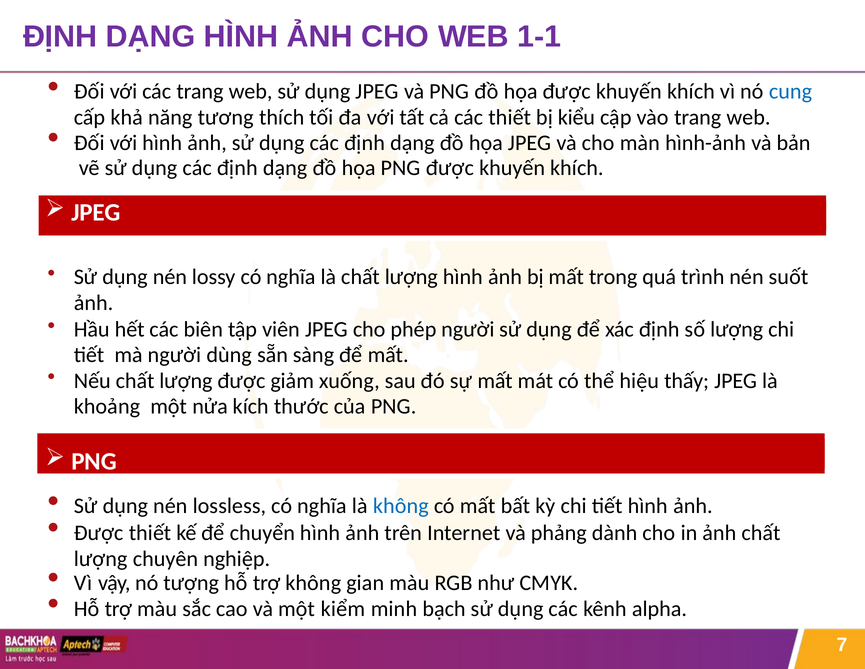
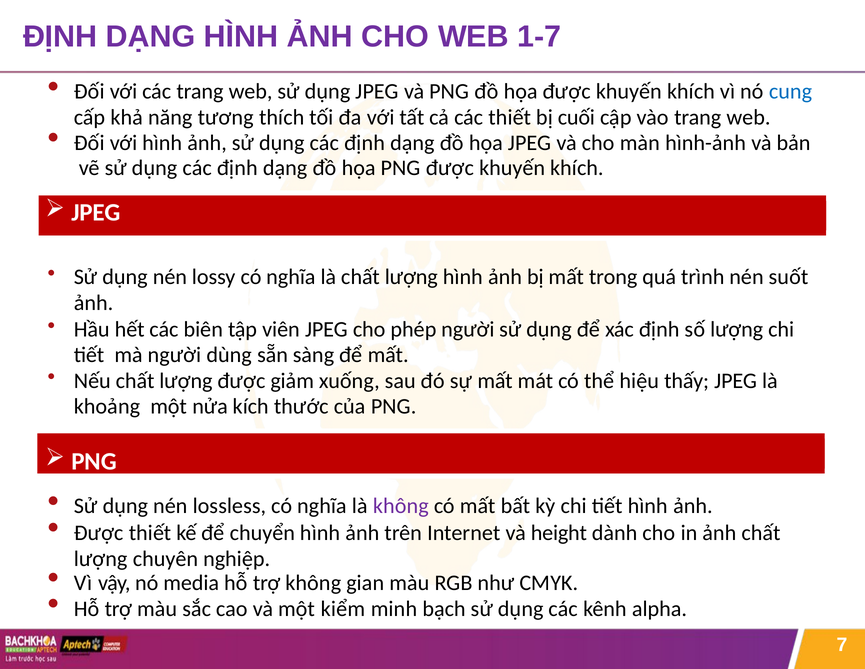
1-1: 1-1 -> 1-7 (539, 37)
kiểu: kiểu -> cuối (576, 117)
không colour: blue -> purple (401, 506)
phảng: phảng -> height (559, 532)
tượng: tượng -> media (191, 582)
